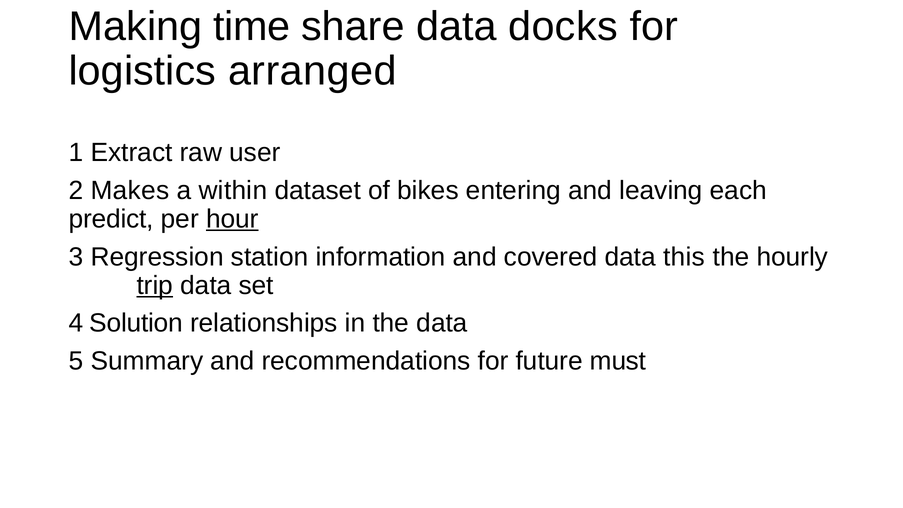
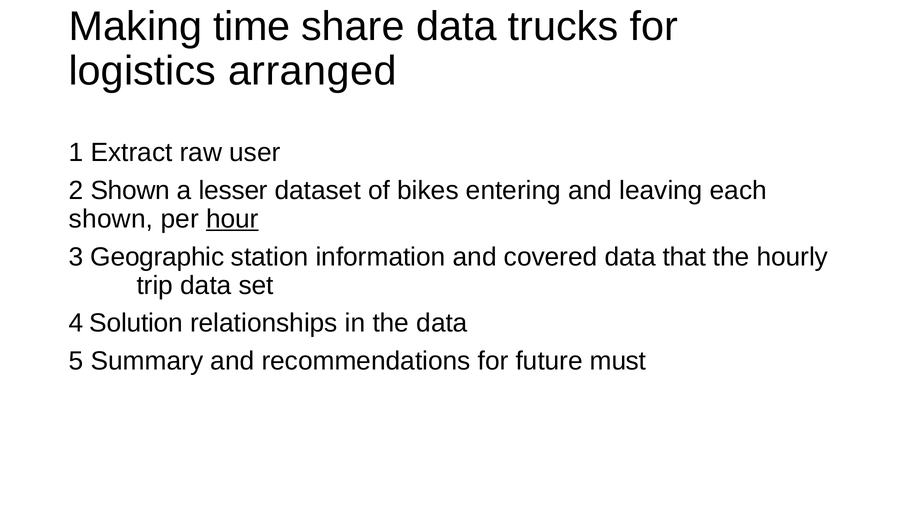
docks: docks -> trucks (563, 26)
2 Makes: Makes -> Shown (130, 191)
within: within -> lesser (233, 191)
predict: predict -> shown (111, 219)
Regression: Regression -> Geographic (157, 257)
this: this -> that (684, 257)
trip underline: present -> none (155, 285)
